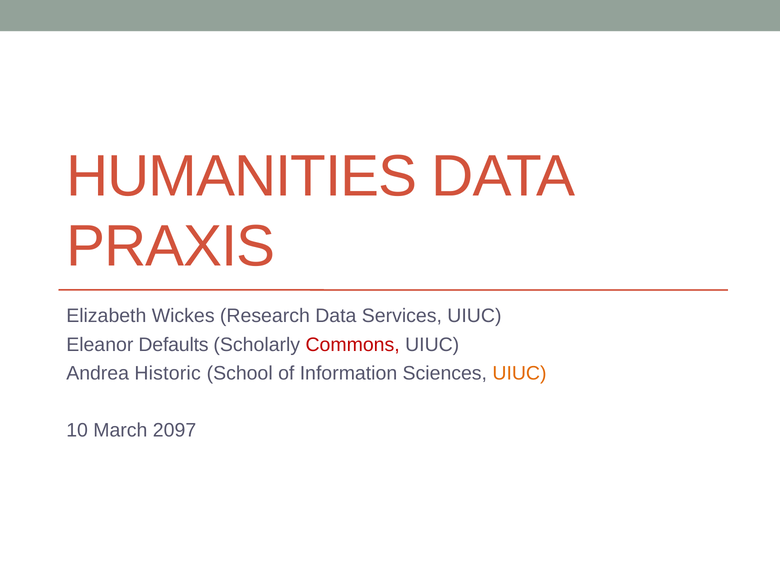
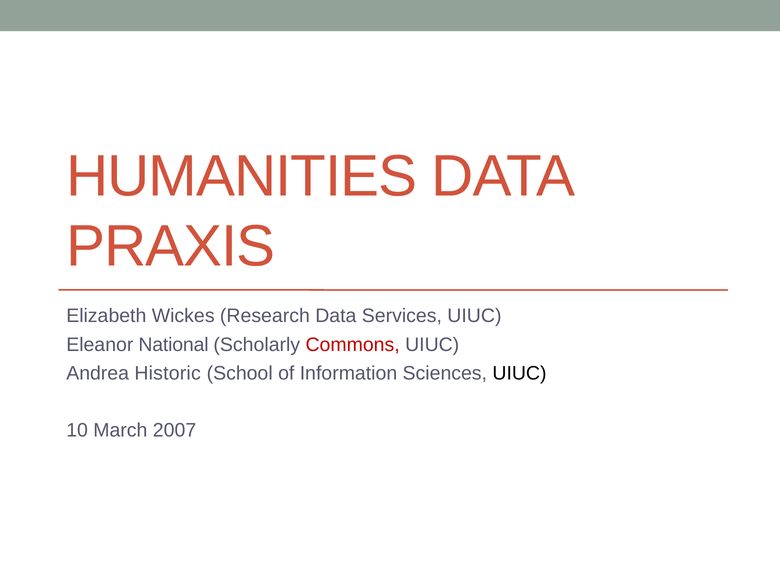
Defaults: Defaults -> National (174, 345)
UIUC colour: orange -> black (520, 373)
2097: 2097 -> 2007 (175, 430)
